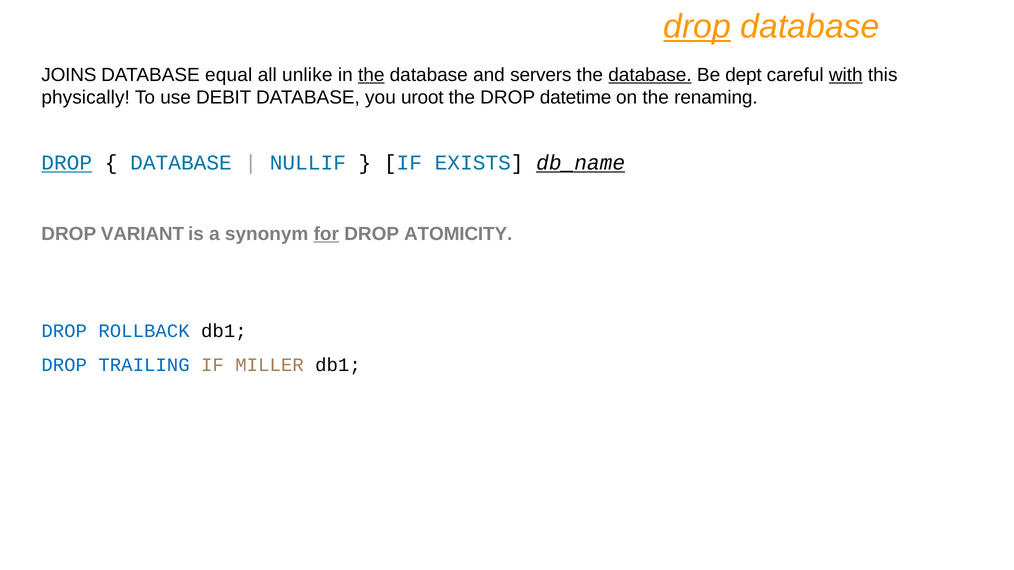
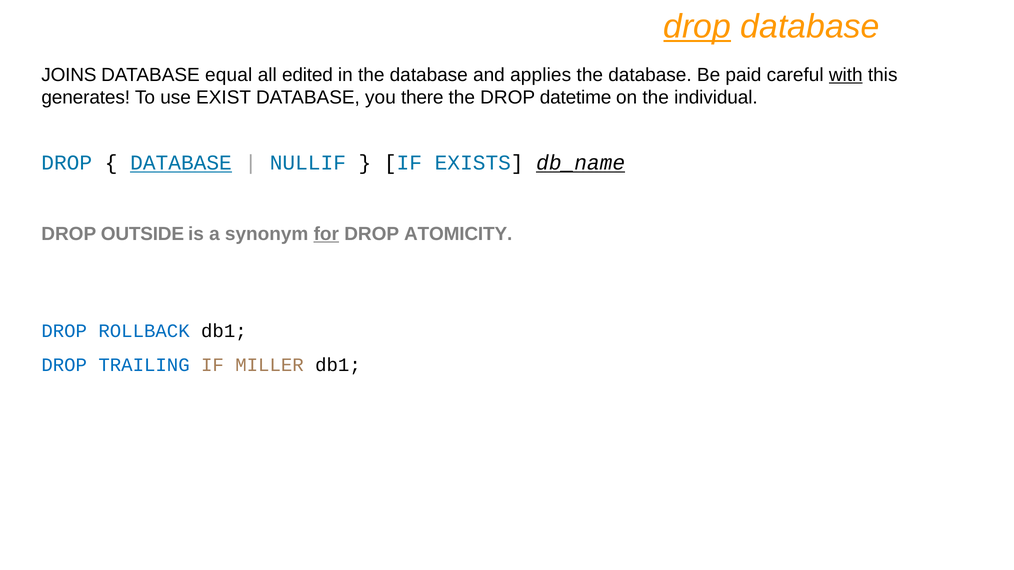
unlike: unlike -> edited (307, 75)
the underline: present -> none (371, 75)
servers: servers -> applies (541, 75)
database underline: present -> none (650, 75)
dept: dept -> paid (743, 75)
physically: physically -> generates (86, 98)
DEBIT: DEBIT -> EXIST (224, 98)
uroot: uroot -> there (422, 98)
renaming: renaming -> individual (716, 98)
DROP underline: present -> none (67, 163)
DATABASE underline: none -> present (181, 163)
VARIANT: VARIANT -> OUTSIDE (142, 234)
